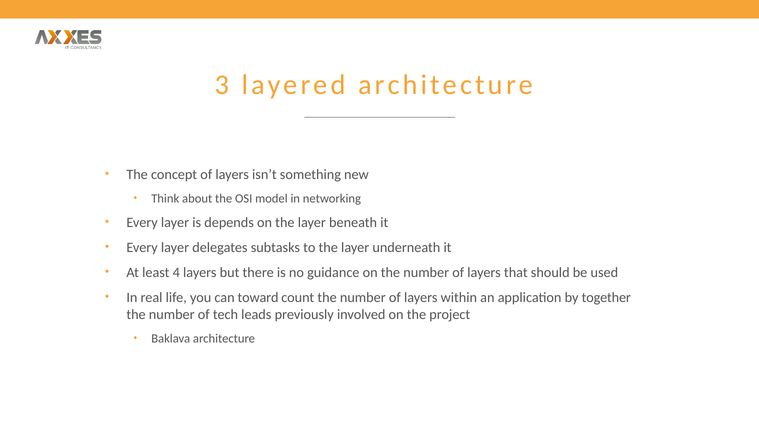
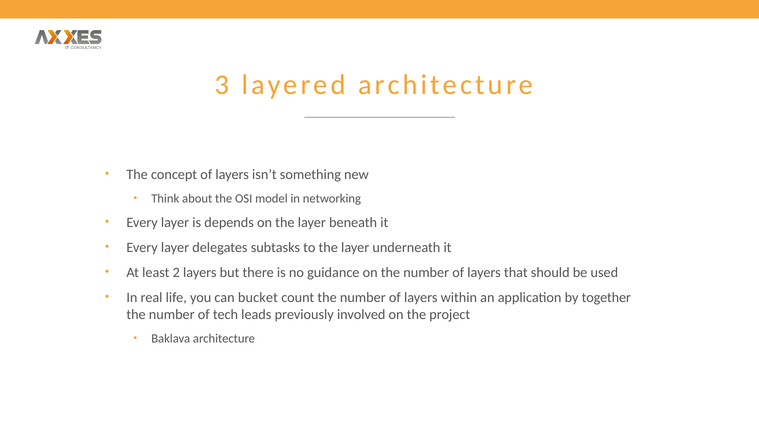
4: 4 -> 2 (176, 273)
toward: toward -> bucket (258, 297)
